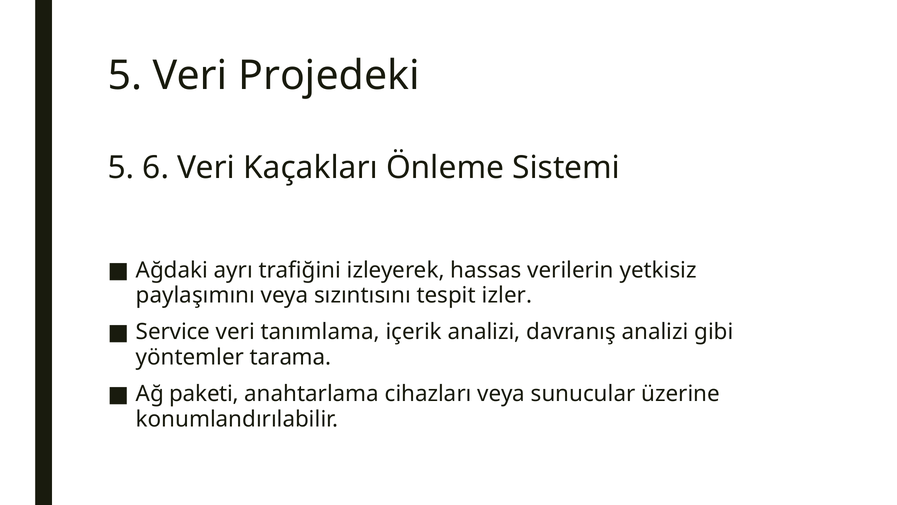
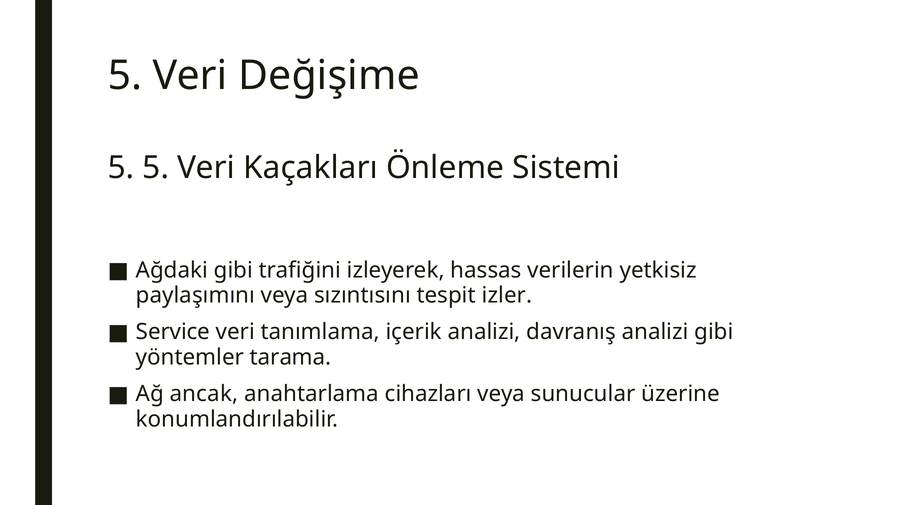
Projedeki: Projedeki -> Değişime (329, 75)
5 6: 6 -> 5 (156, 168)
Ağdaki ayrı: ayrı -> gibi (233, 270)
paketi: paketi -> ancak (204, 394)
